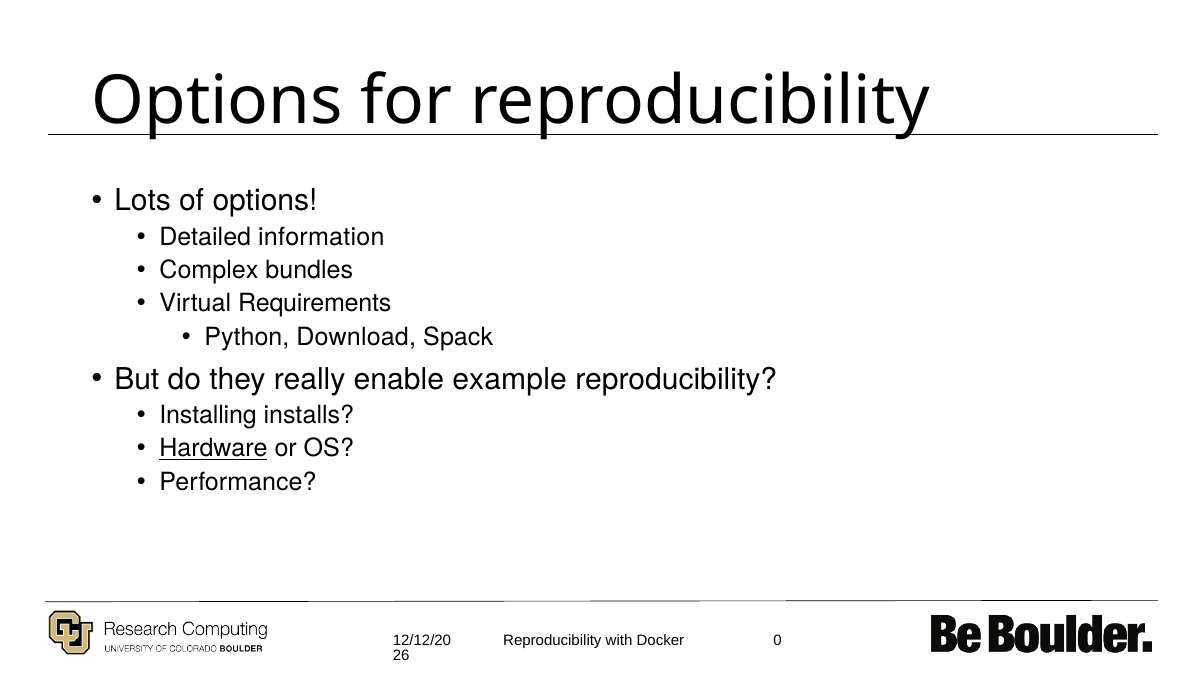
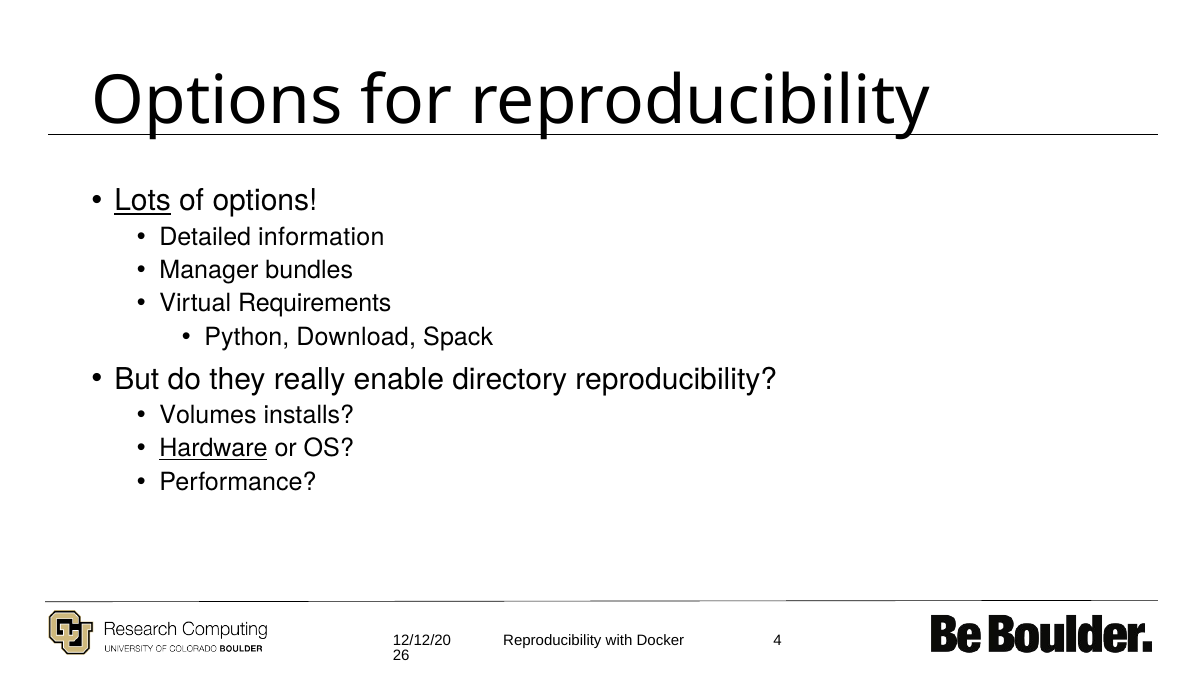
Lots underline: none -> present (143, 201)
Complex: Complex -> Manager (209, 270)
example: example -> directory (510, 379)
Installing: Installing -> Volumes (208, 415)
0: 0 -> 4 (778, 640)
